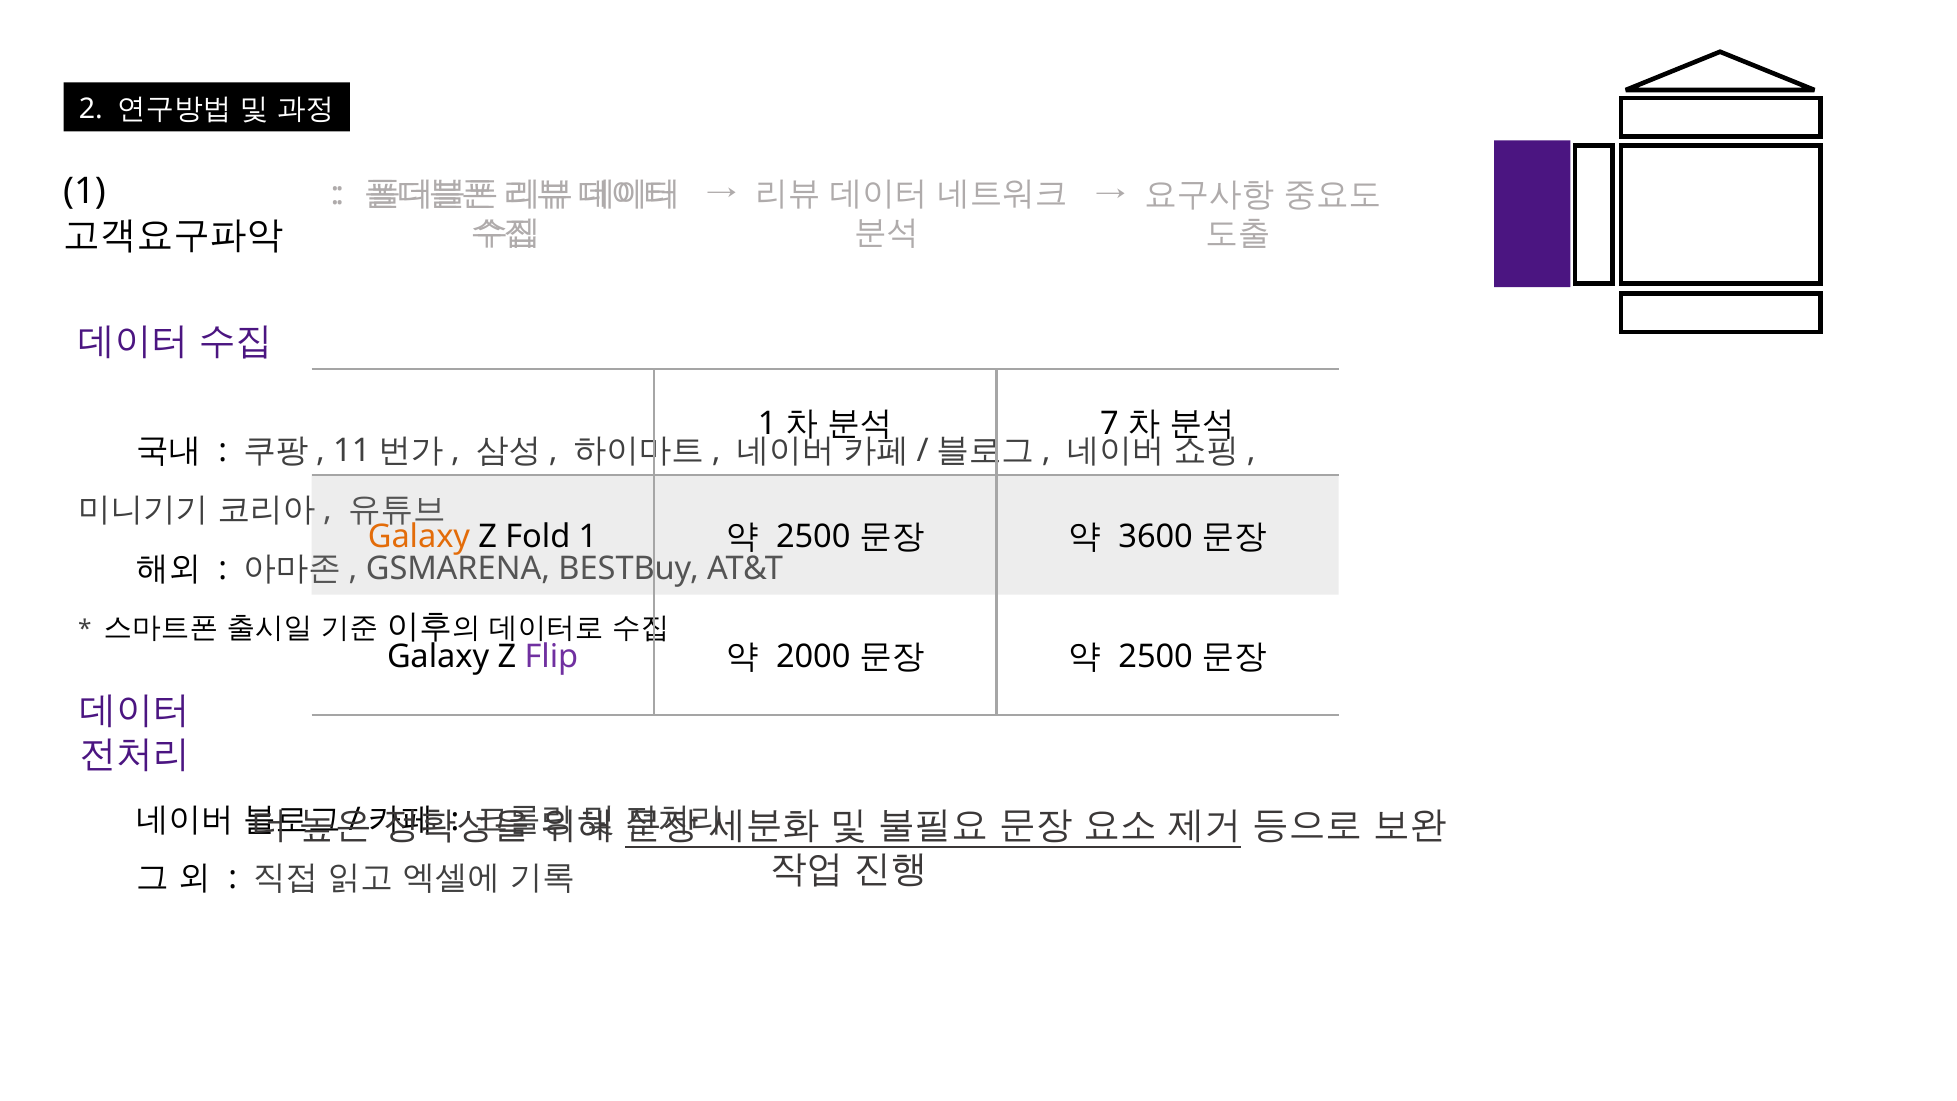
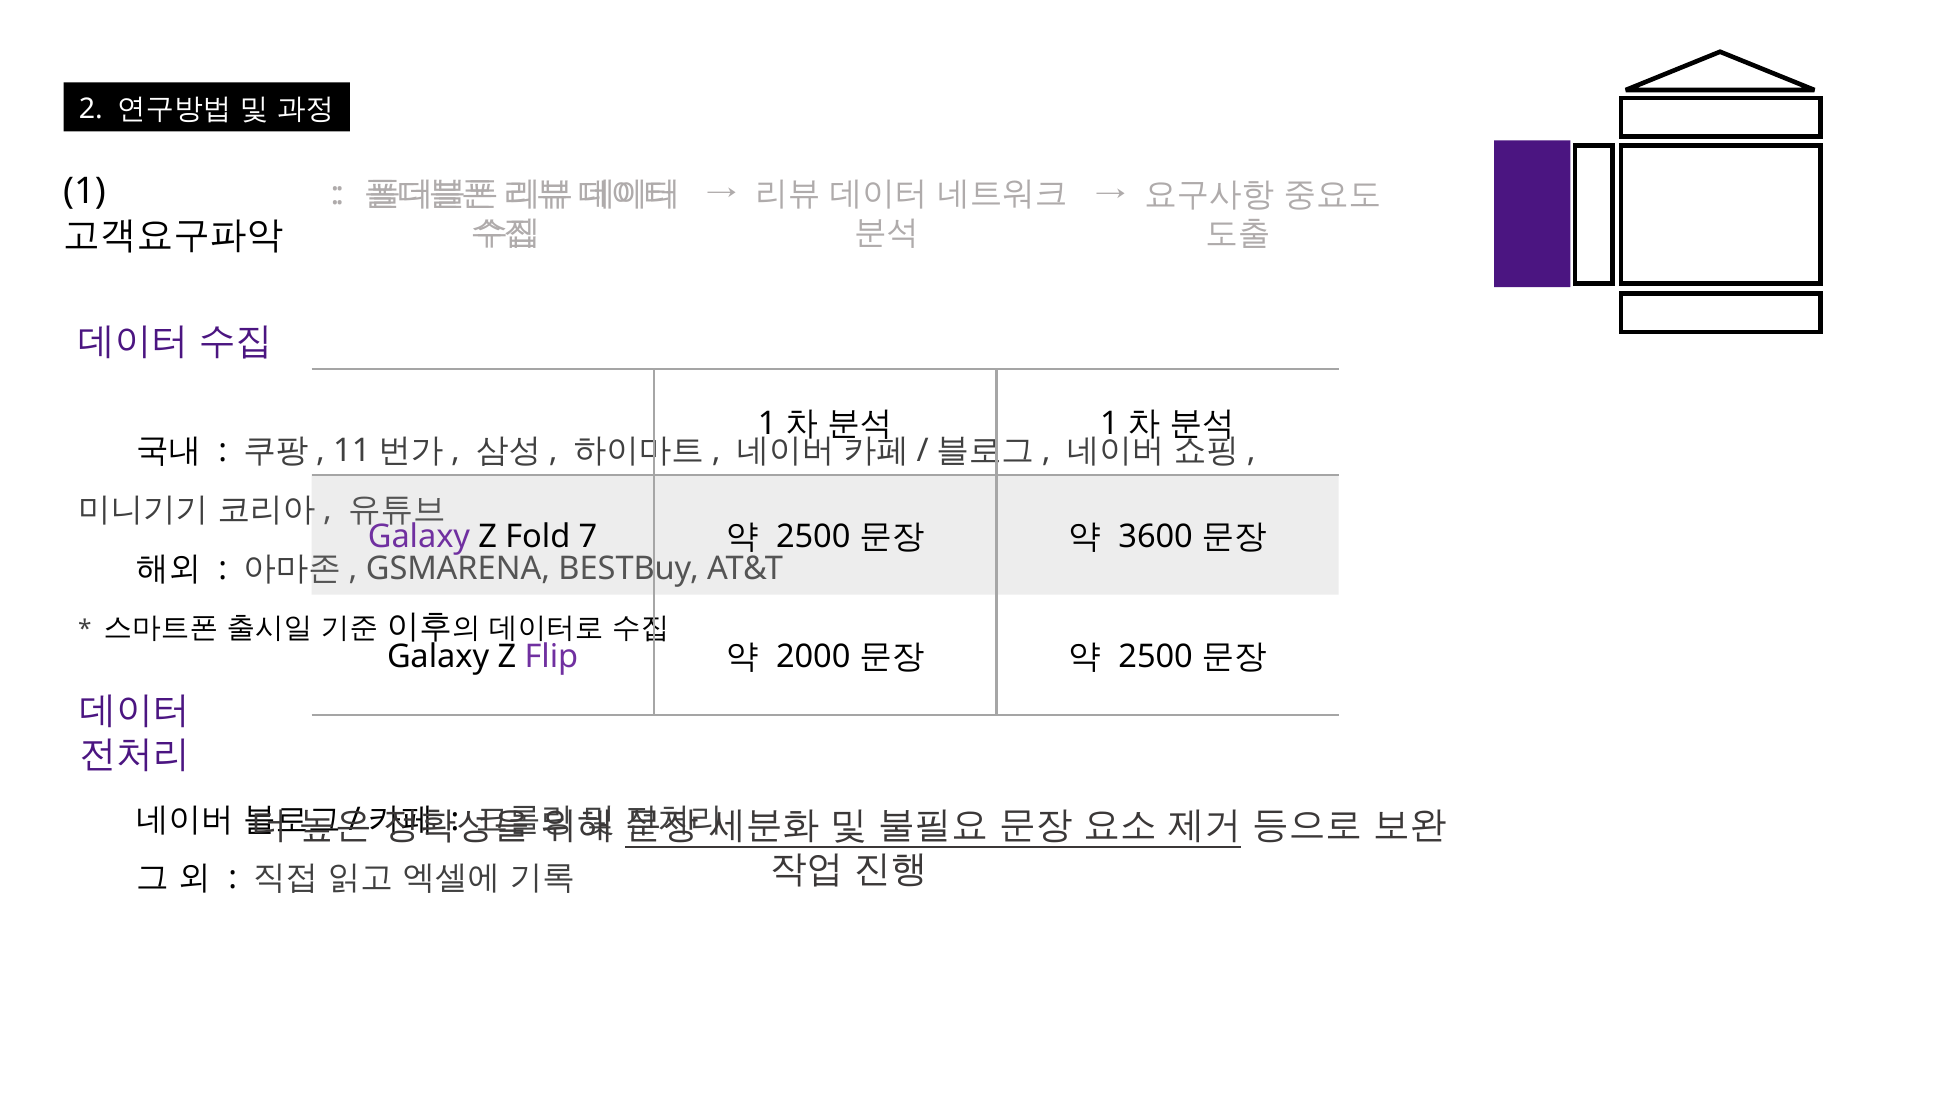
7: 7 -> 1 (1109, 424)
Galaxy colour: orange -> purple (419, 536)
Fold 1: 1 -> 7 (588, 536)
